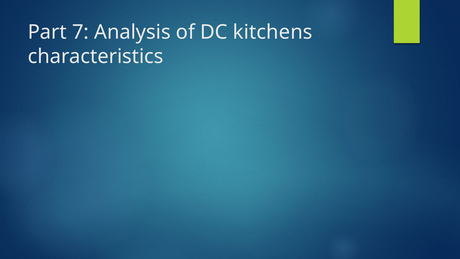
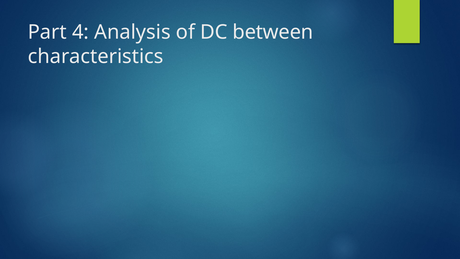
7: 7 -> 4 (81, 32)
kitchens: kitchens -> between (273, 32)
